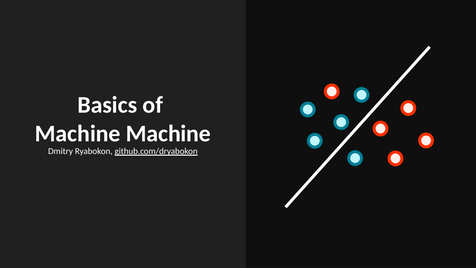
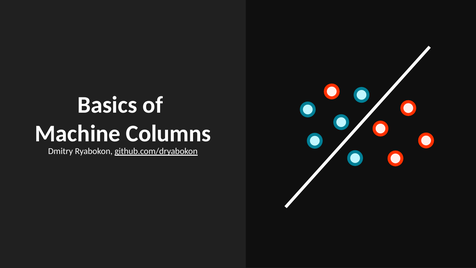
Machine Machine: Machine -> Columns (168, 133)
